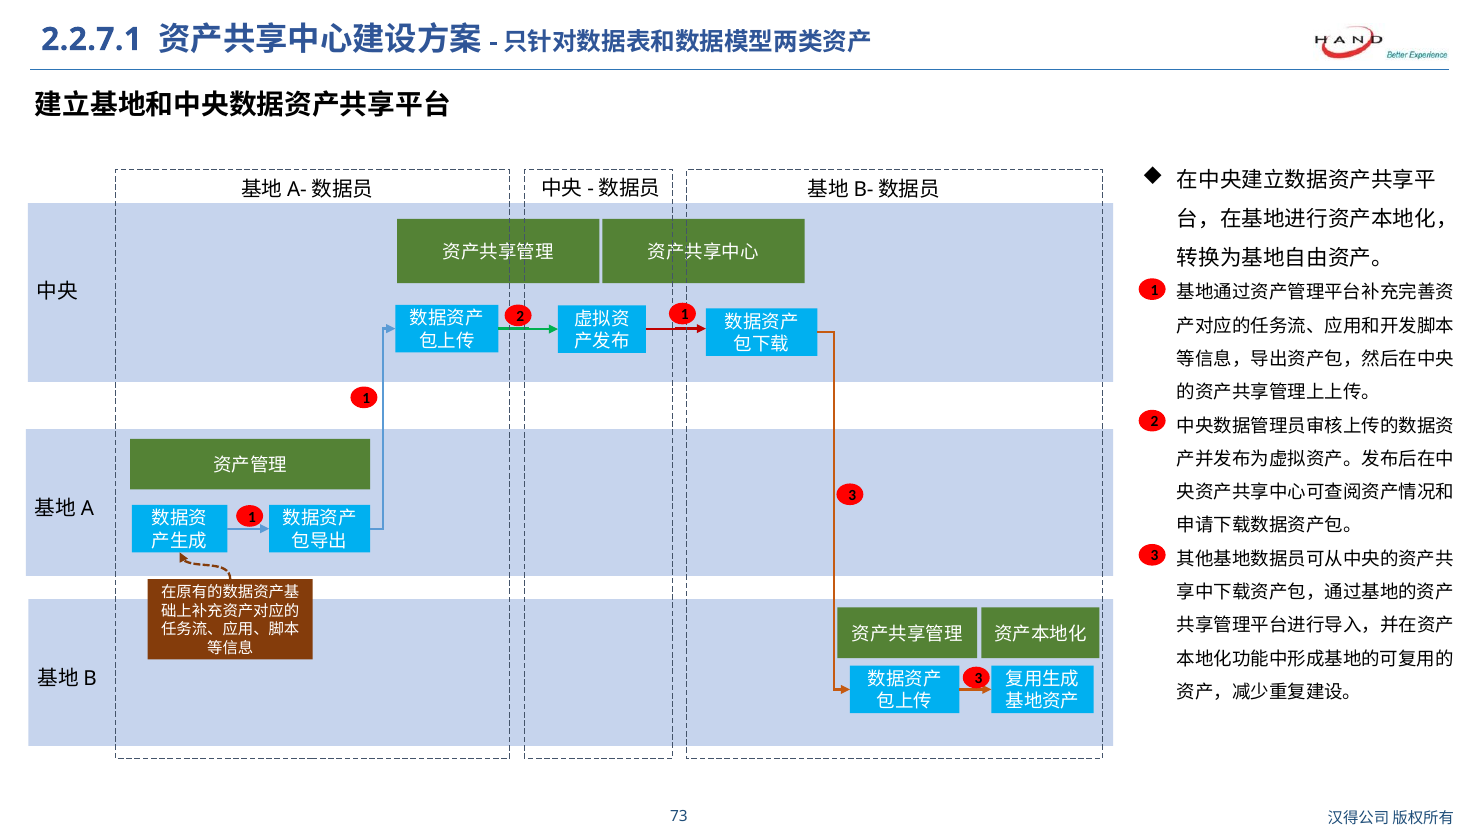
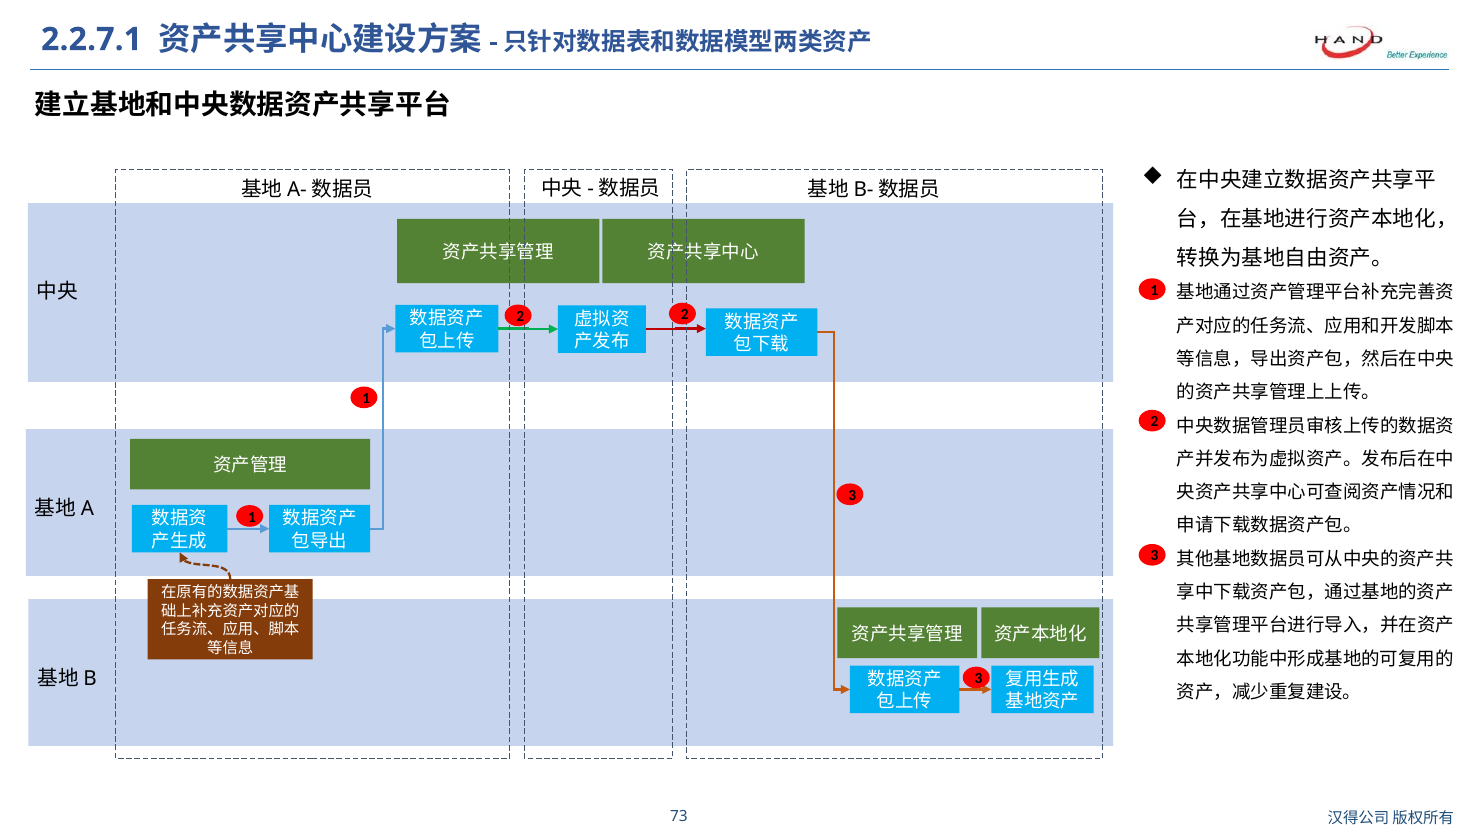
2 1: 1 -> 2 (685, 315)
